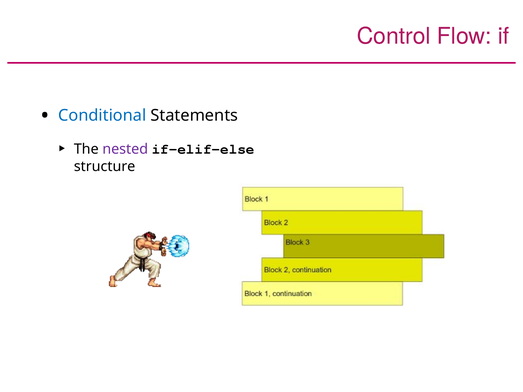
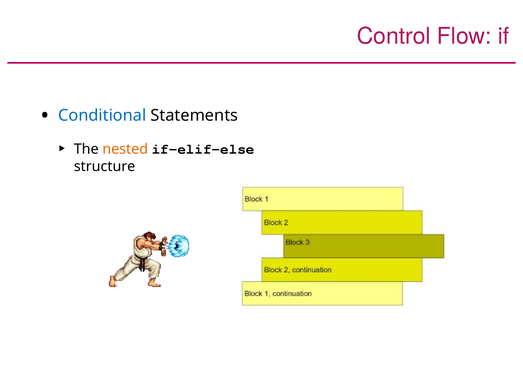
nested colour: purple -> orange (125, 149)
